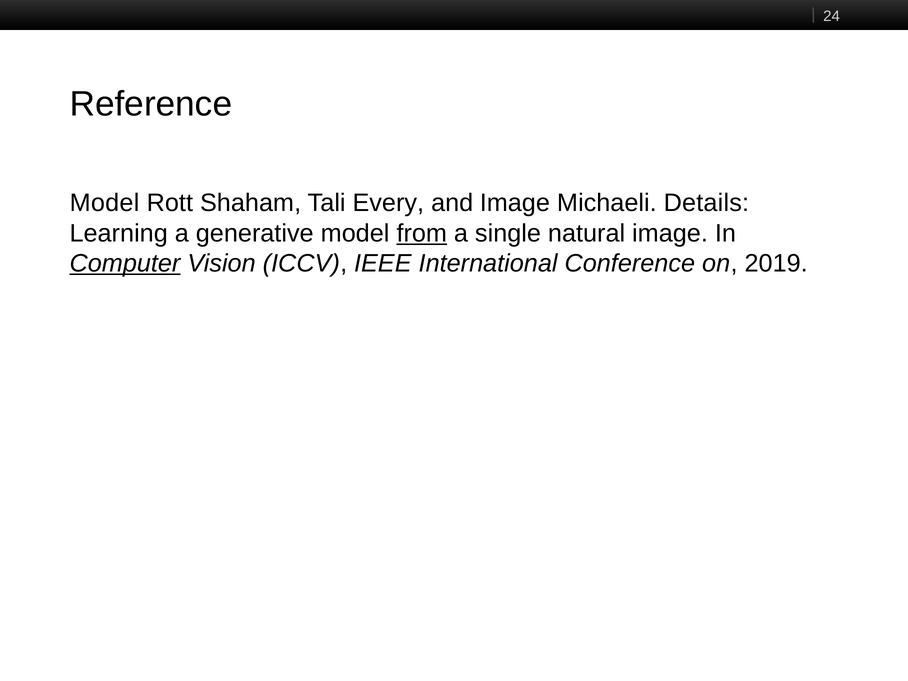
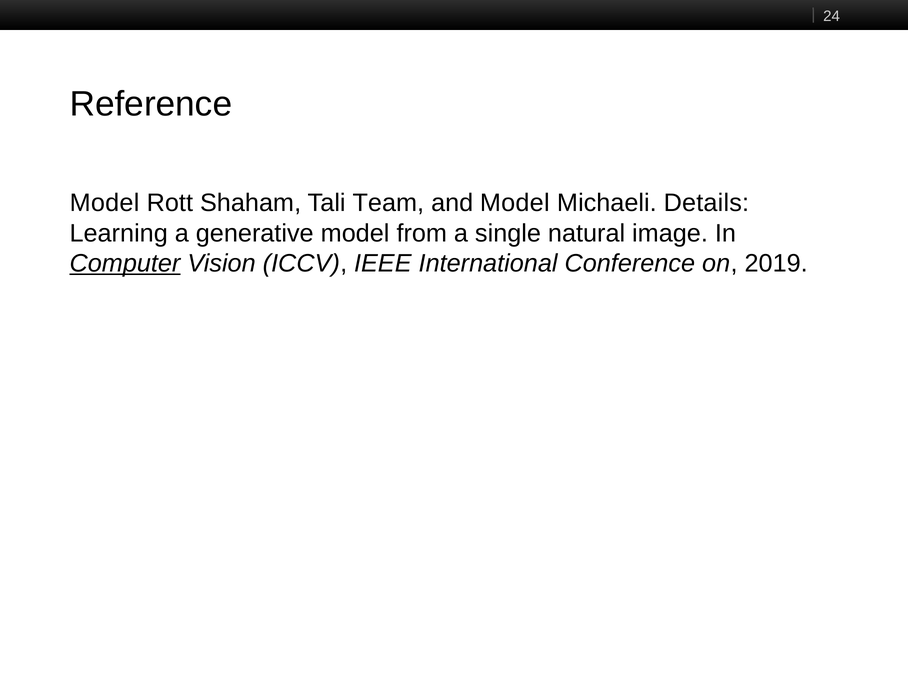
Every: Every -> Team (388, 203)
and Image: Image -> Model (515, 203)
from underline: present -> none (422, 233)
